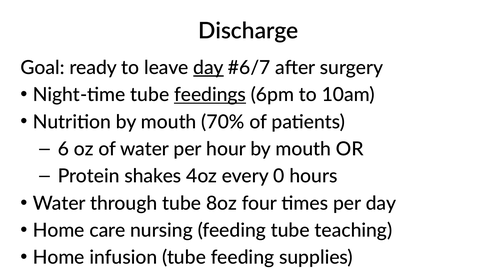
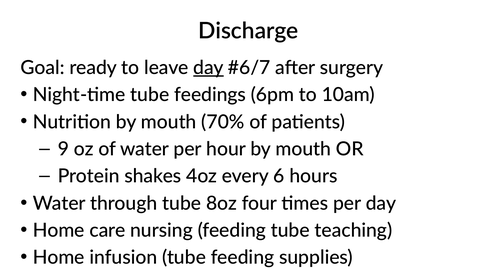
feedings underline: present -> none (210, 95)
6: 6 -> 9 (63, 149)
0: 0 -> 6 (279, 176)
